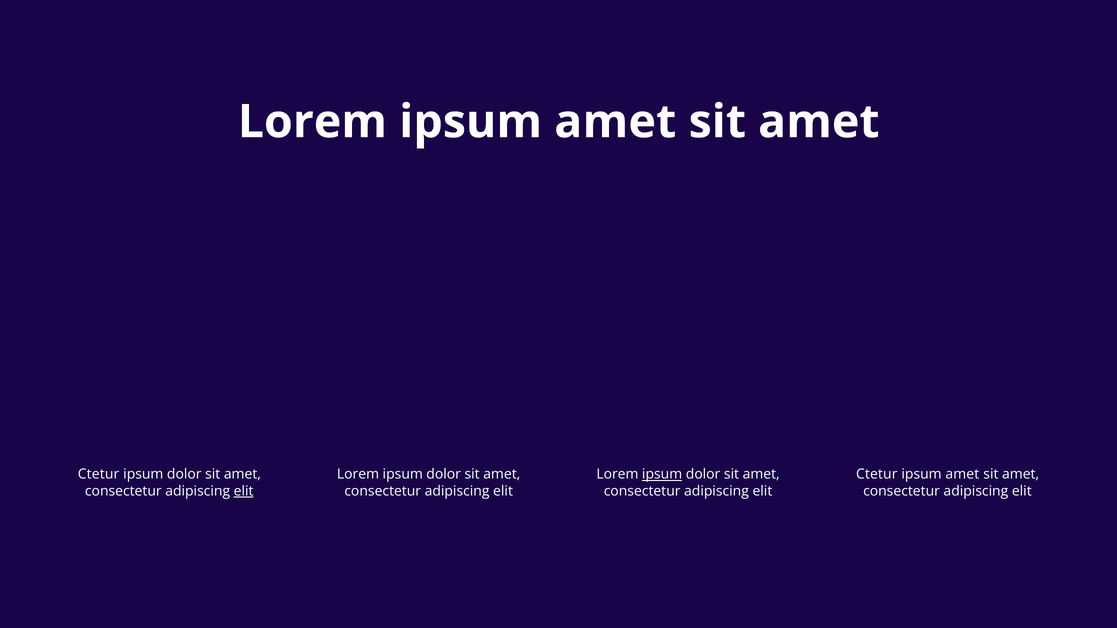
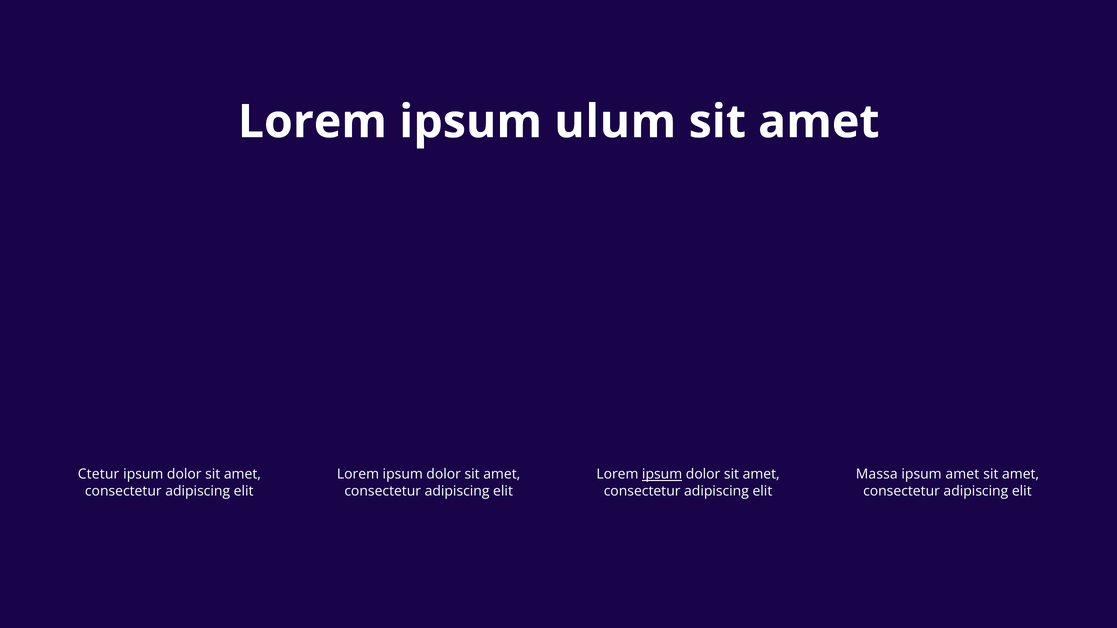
Lorem ipsum amet: amet -> ulum (615, 122)
Ctetur: Ctetur -> Massa (877, 475)
elit underline: present -> none (244, 491)
